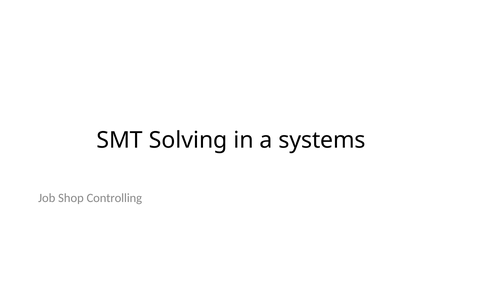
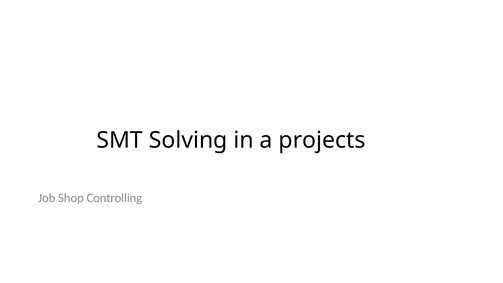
systems: systems -> projects (322, 140)
